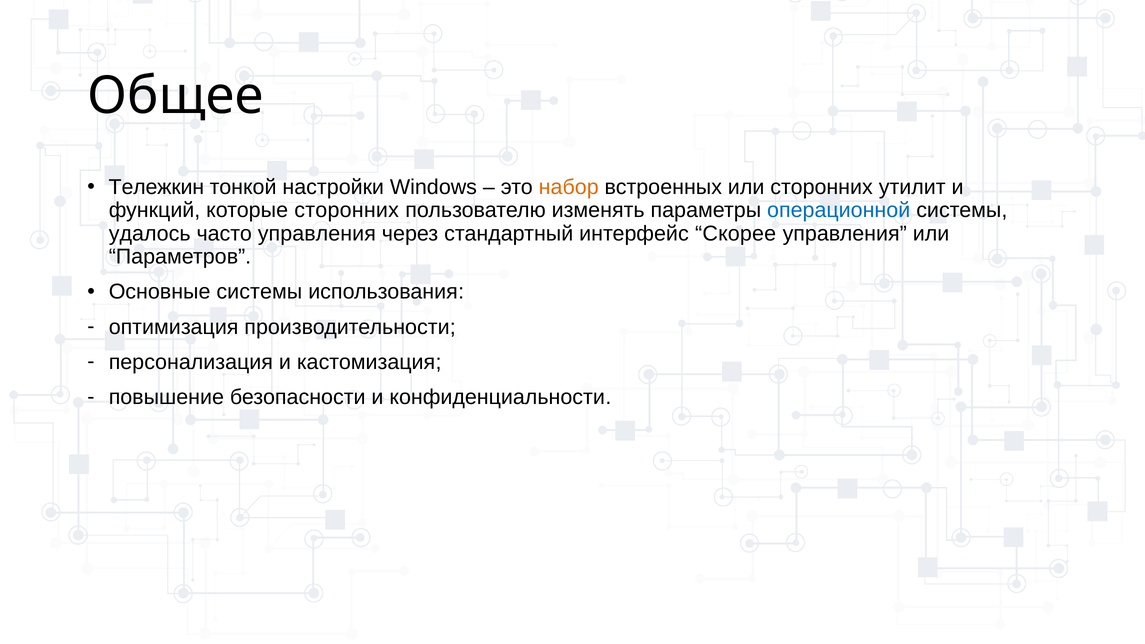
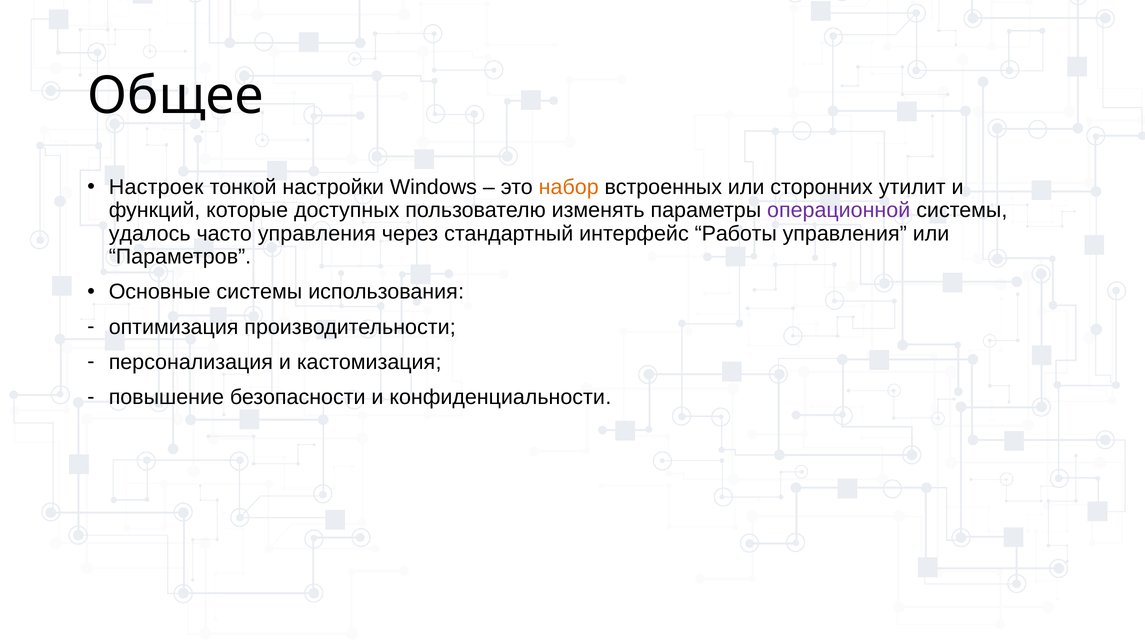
Тележкин: Тележкин -> Настроек (156, 187)
которые сторонних: сторонних -> доступных (347, 210)
операционной colour: blue -> purple (839, 210)
Скорее: Скорее -> Работы (736, 234)
